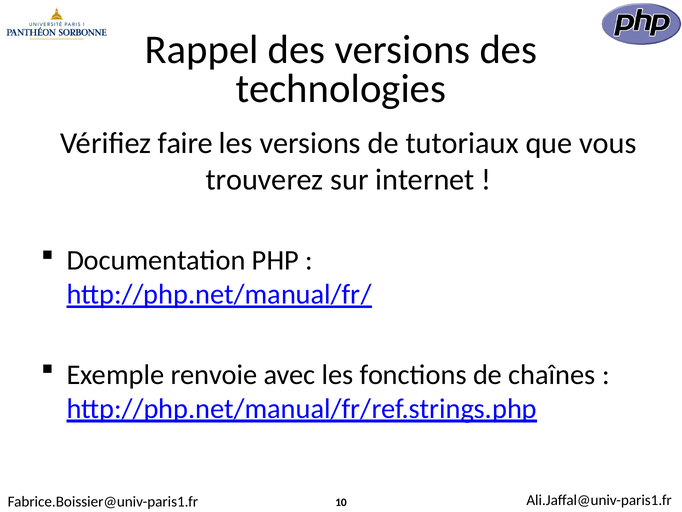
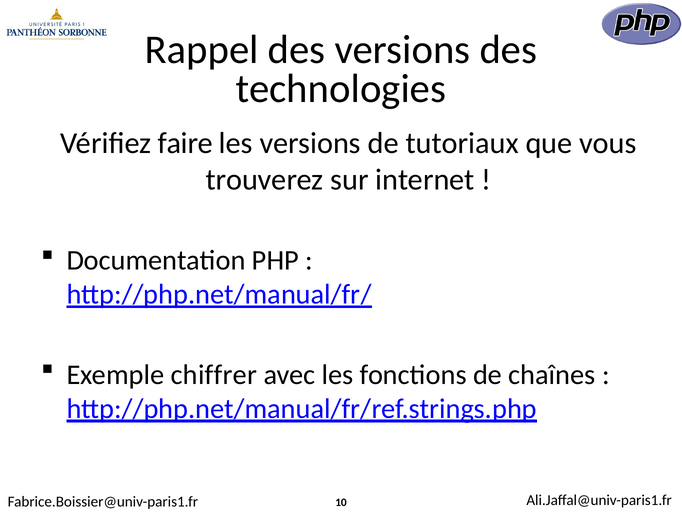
renvoie: renvoie -> chiffrer (214, 374)
